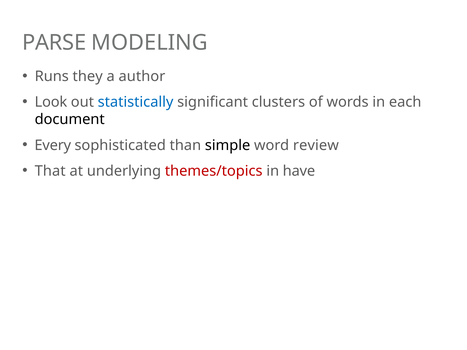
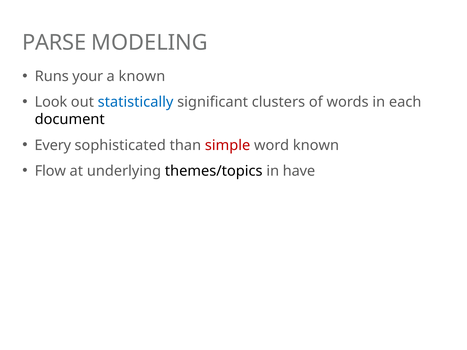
they: they -> your (88, 76)
a author: author -> known (142, 76)
simple colour: black -> red (228, 145)
word review: review -> known (316, 145)
That: That -> Flow (50, 171)
themes/topics colour: red -> black (214, 171)
